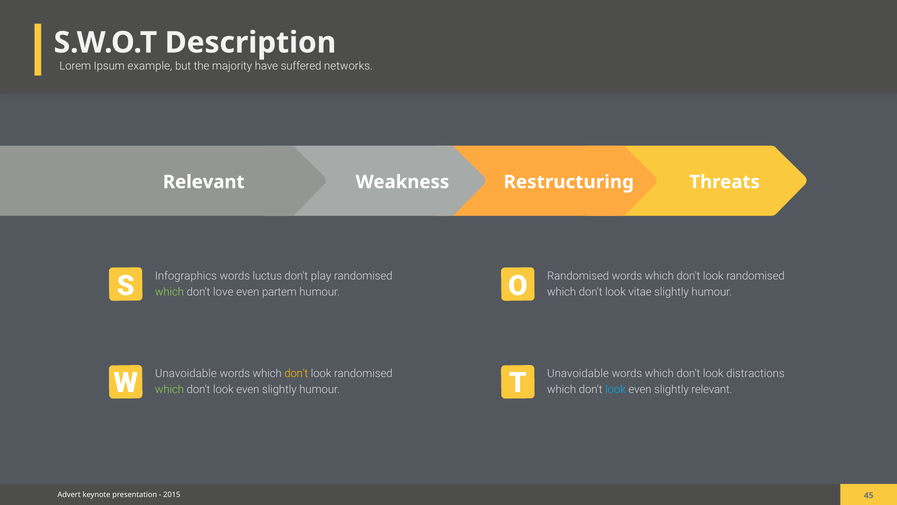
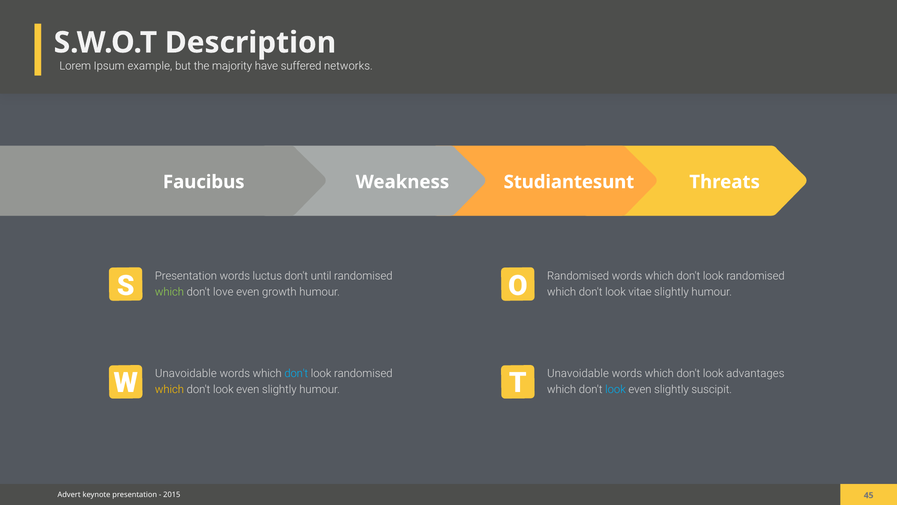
Relevant: Relevant -> Faucibus (204, 182)
Restructuring: Restructuring -> Studiantesunt (569, 182)
Infographics: Infographics -> Presentation (186, 276)
play: play -> until (321, 276)
partem: partem -> growth (279, 292)
don't colour: yellow -> light blue (296, 373)
distractions: distractions -> advantages (755, 373)
which colour: light green -> yellow (169, 389)
slightly relevant: relevant -> suscipit (712, 389)
